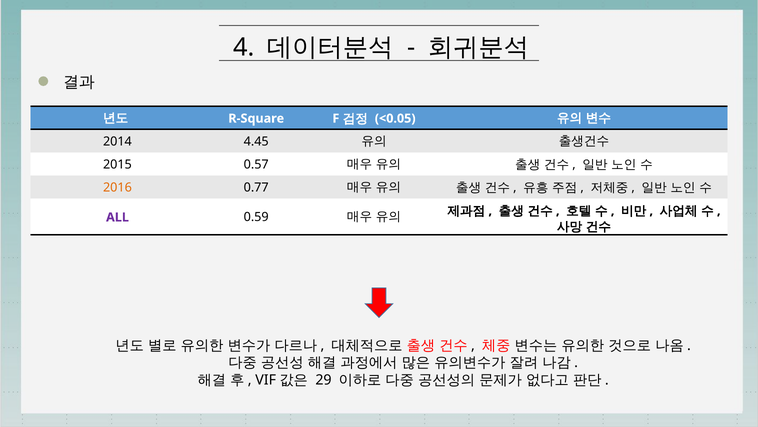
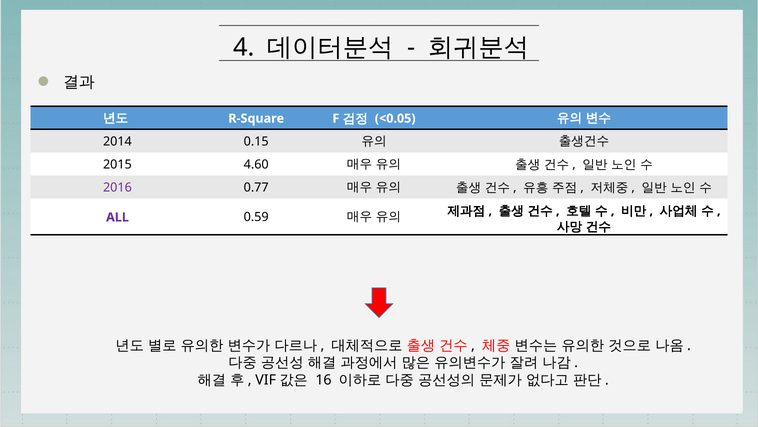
4.45: 4.45 -> 0.15 (256, 141)
0.57: 0.57 -> 4.60 (256, 164)
2016 colour: orange -> purple (117, 187)
29: 29 -> 16 (323, 379)
